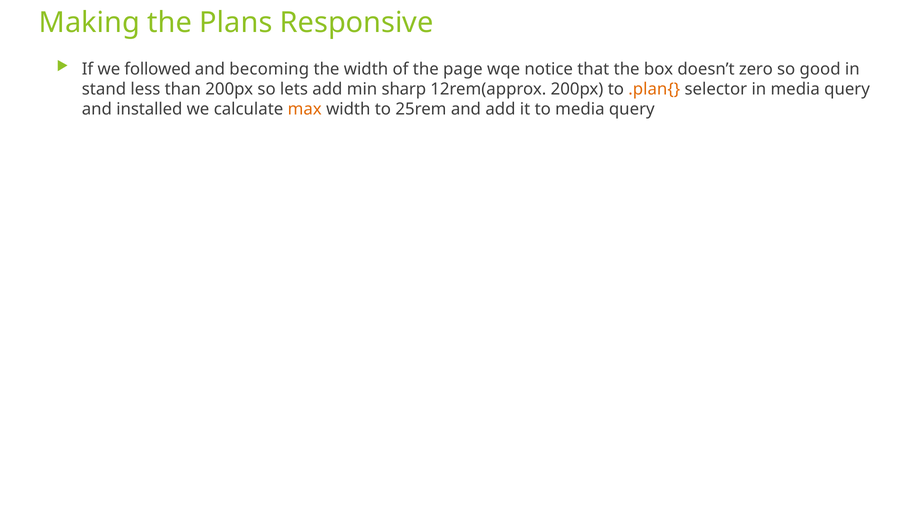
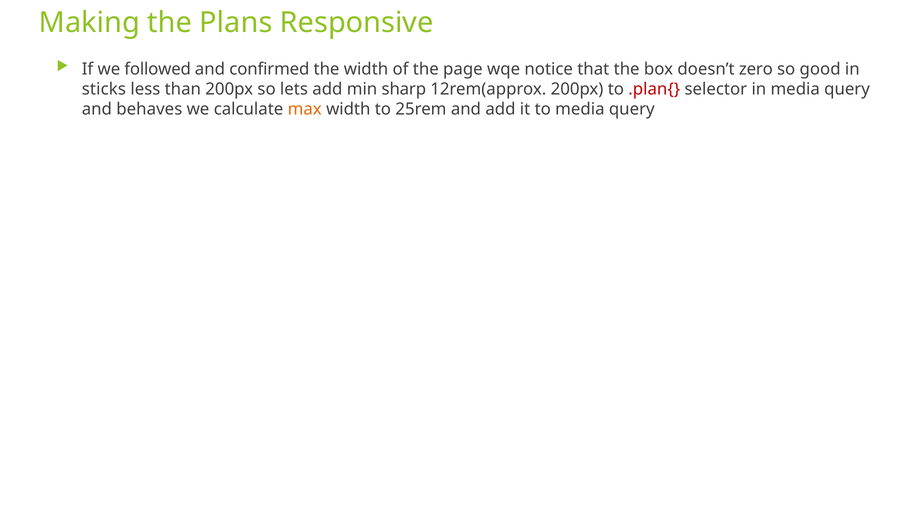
becoming: becoming -> confirmed (269, 69)
stand: stand -> sticks (104, 89)
.plan{ colour: orange -> red (654, 89)
installed: installed -> behaves (149, 109)
